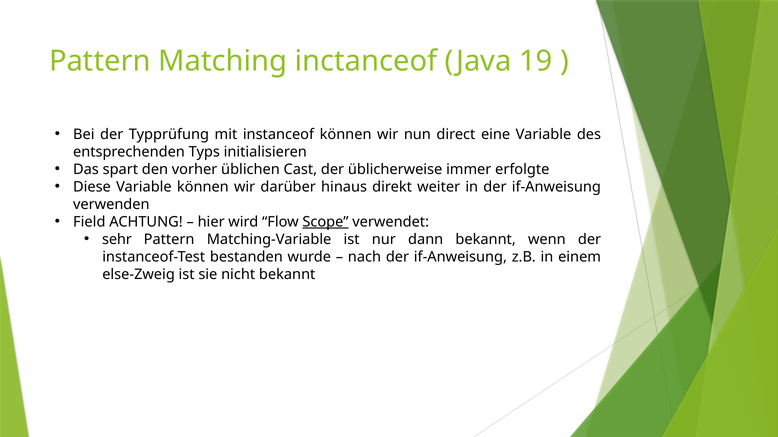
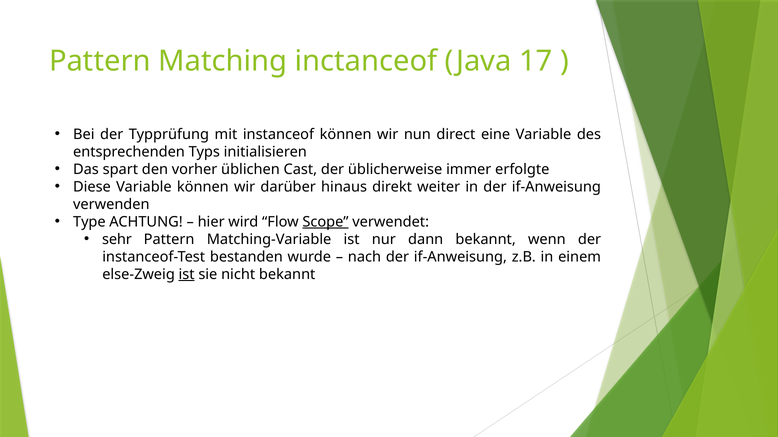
19: 19 -> 17 (536, 61)
Field: Field -> Type (89, 222)
ist underline: none -> present (187, 275)
